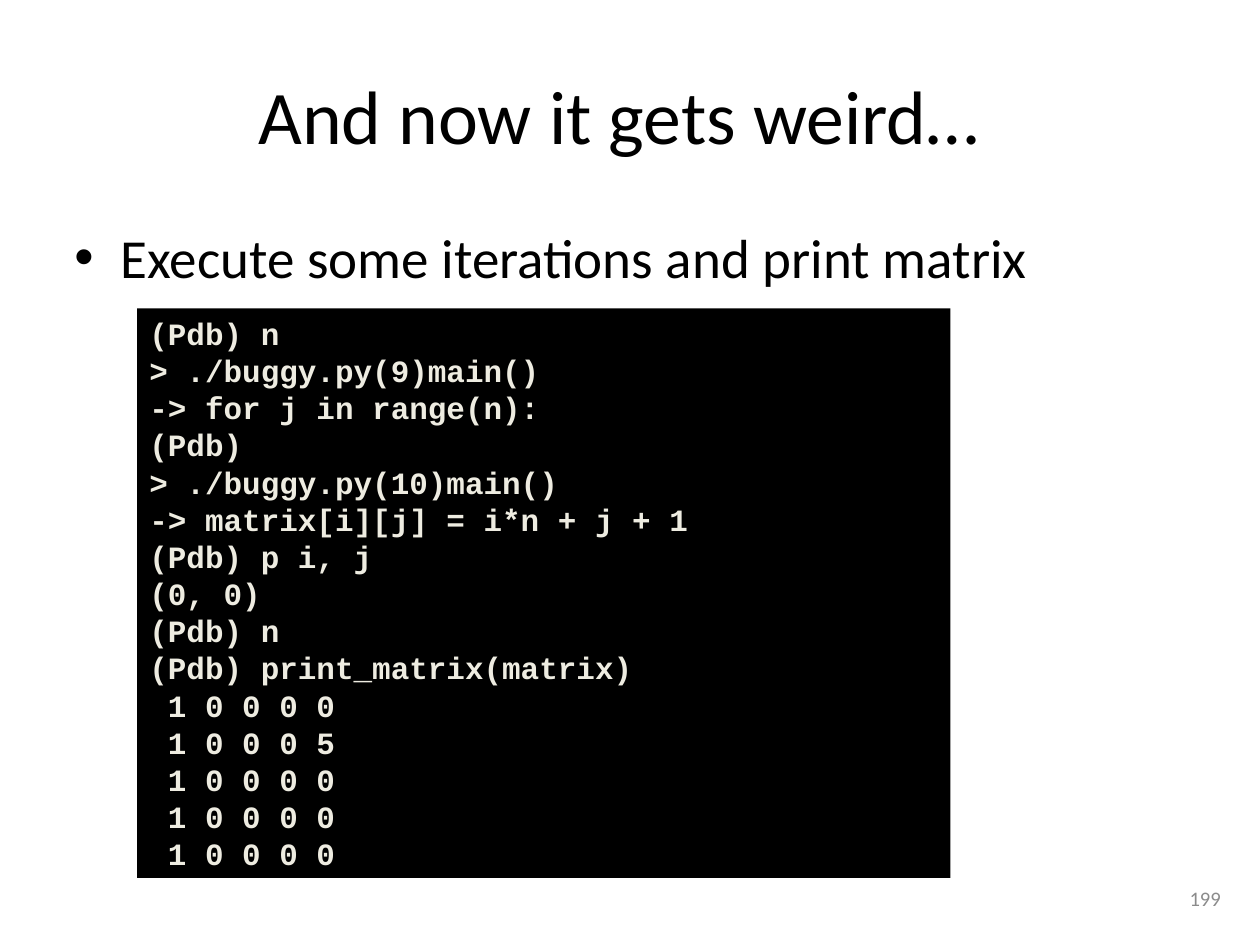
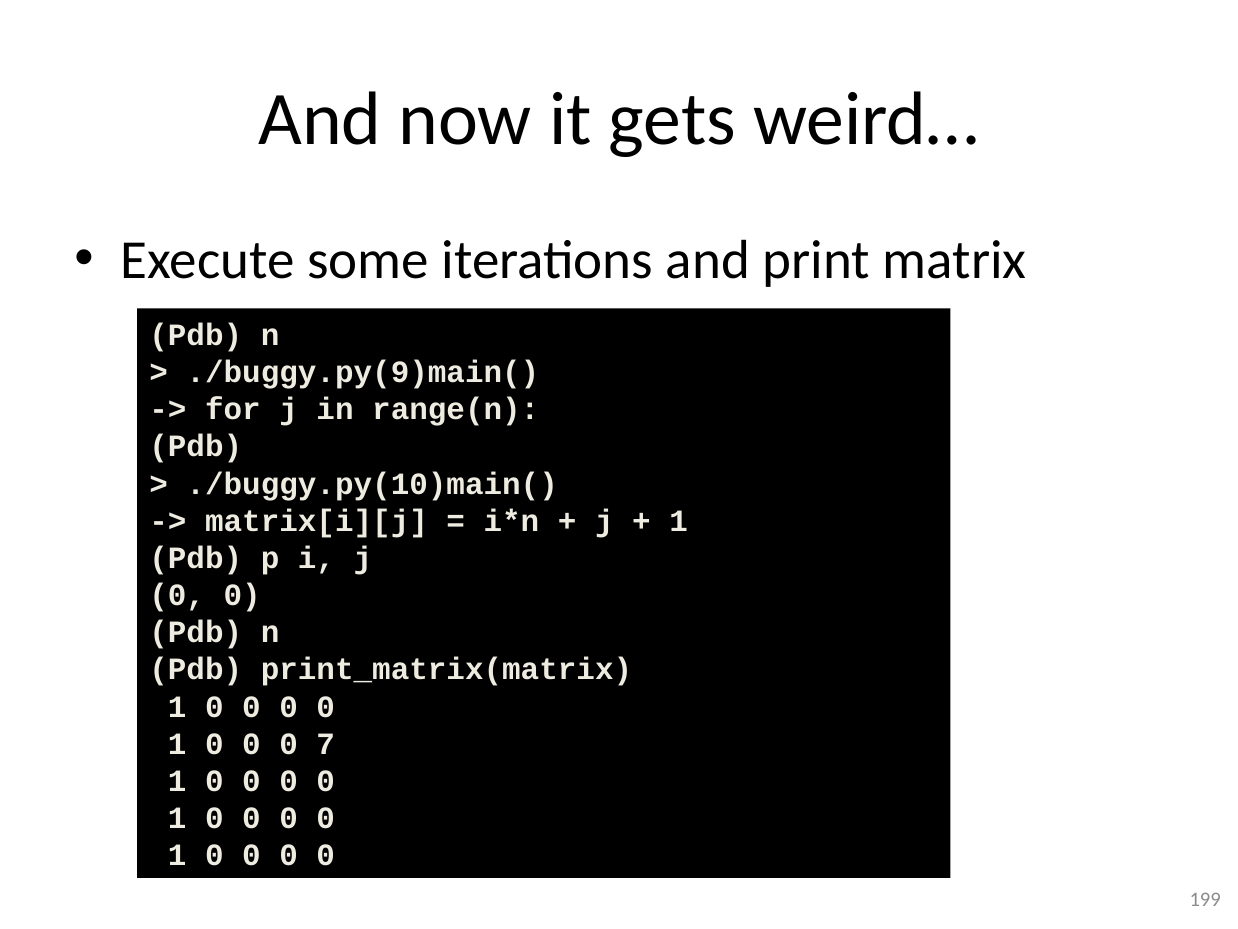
5: 5 -> 7 (326, 744)
